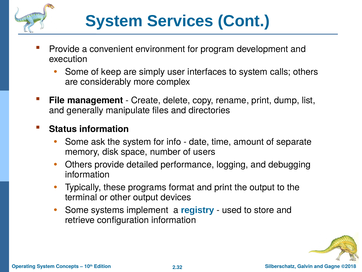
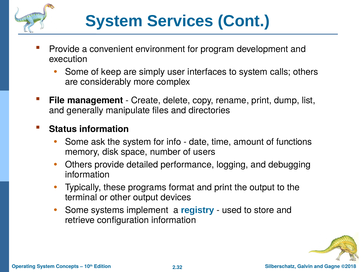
separate: separate -> functions (294, 142)
